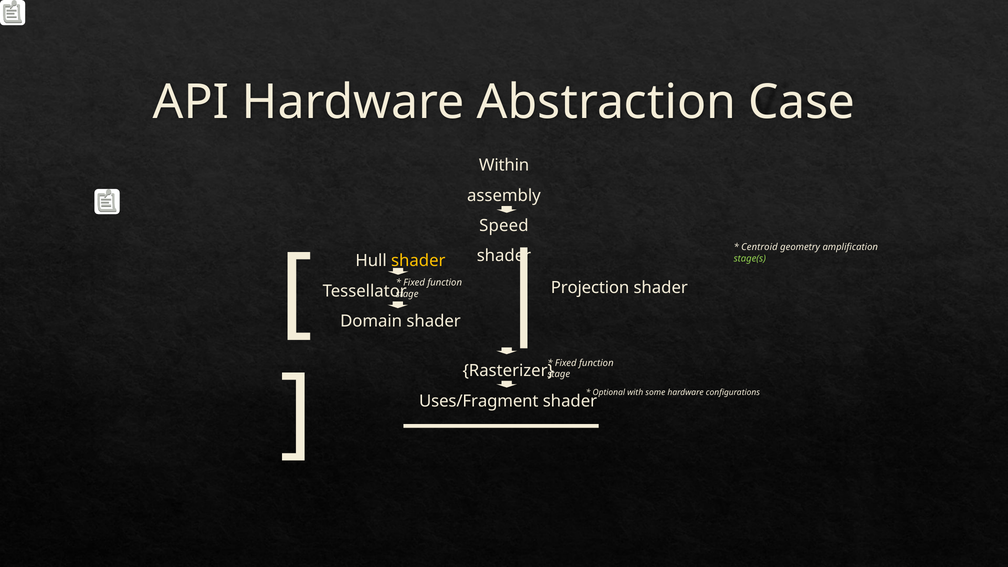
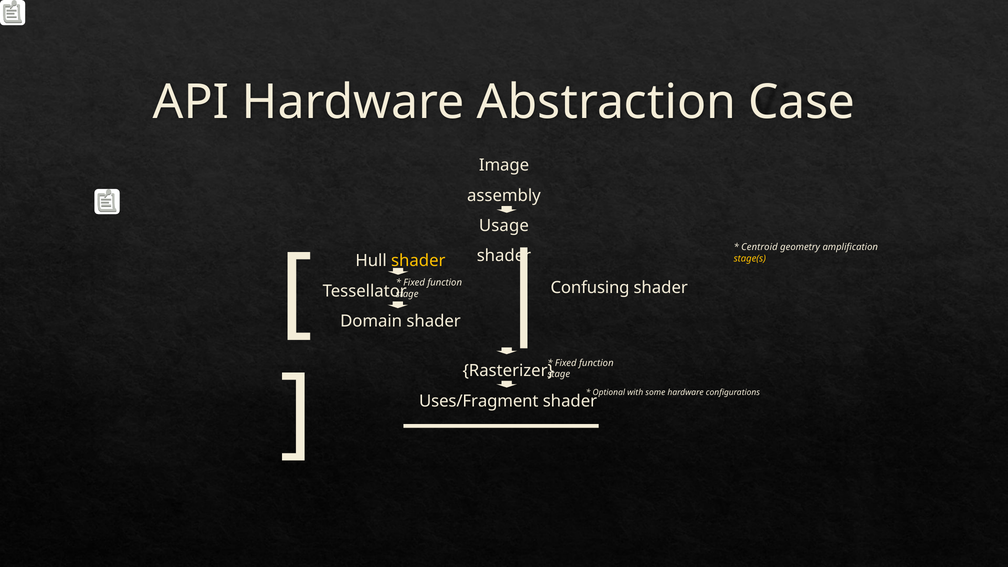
Within: Within -> Image (504, 165)
Speed: Speed -> Usage (504, 226)
stage(s colour: light green -> yellow (750, 258)
Projection: Projection -> Confusing (590, 288)
